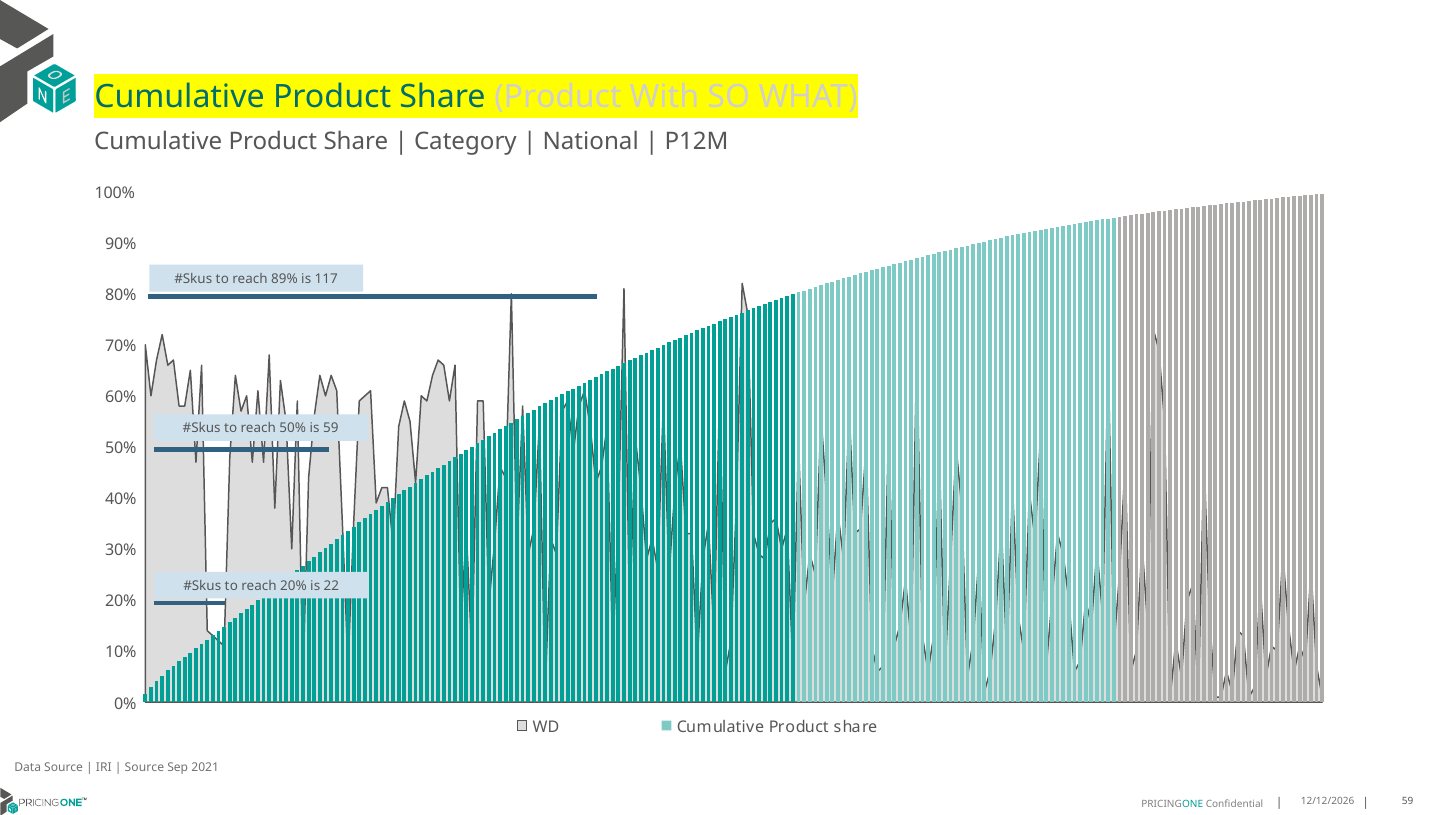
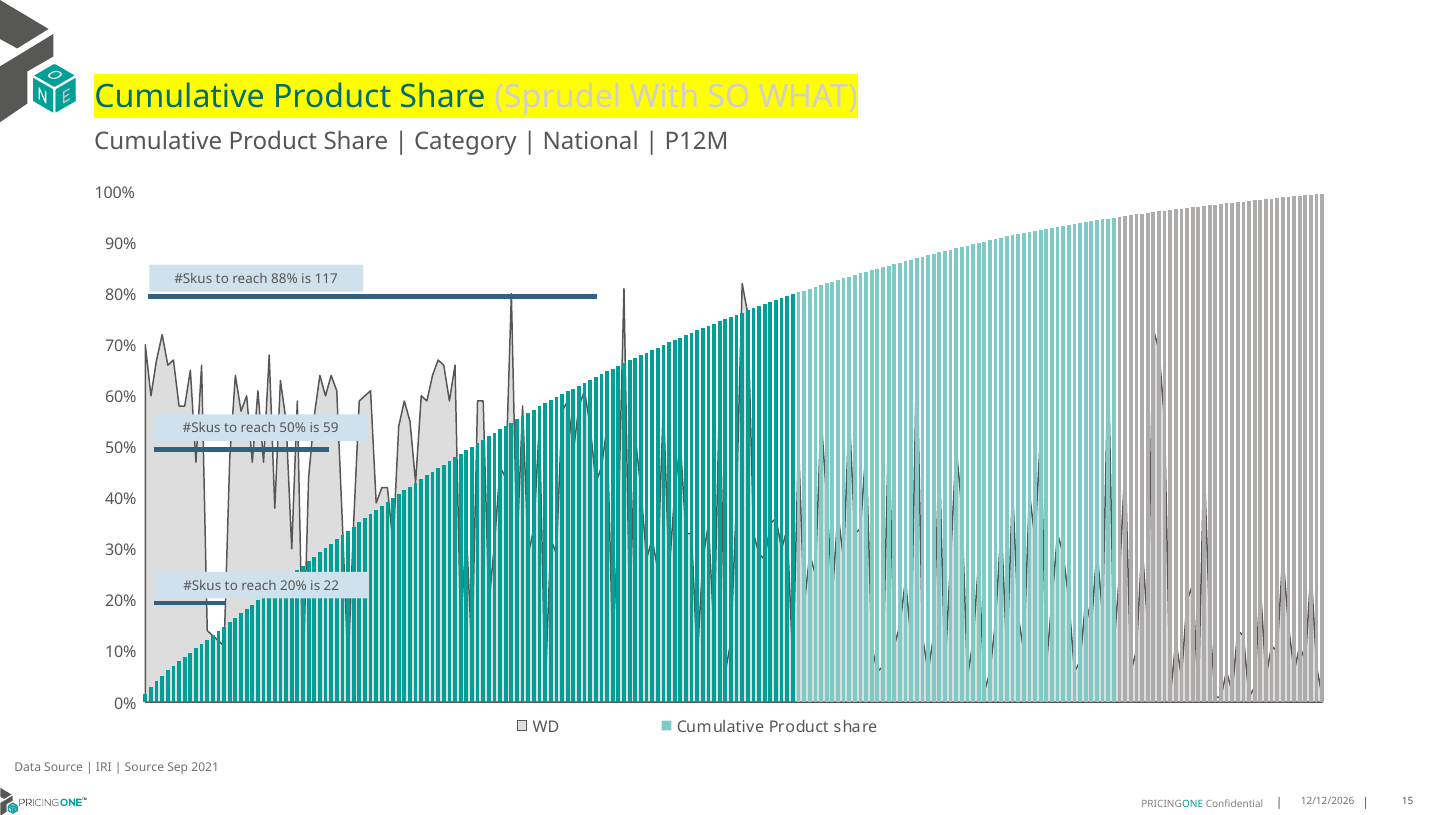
Share Product: Product -> Sprudel (558, 97)
89%: 89% -> 88% (284, 279)
59: 59 -> 15 (1408, 801)
